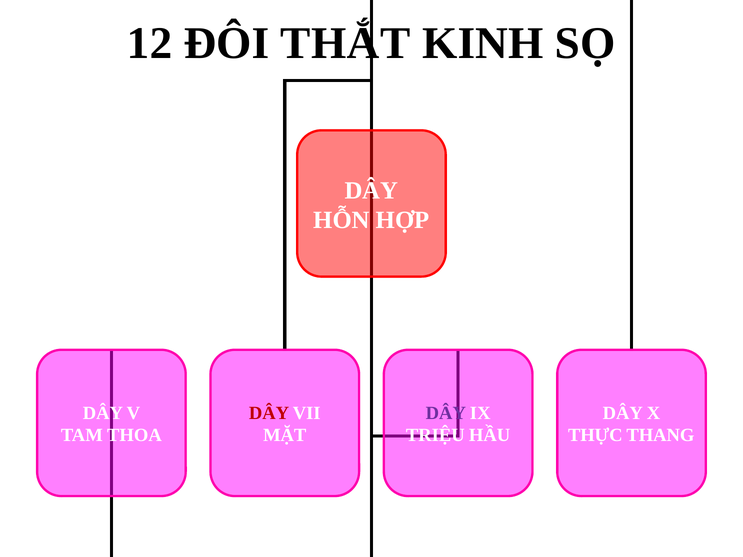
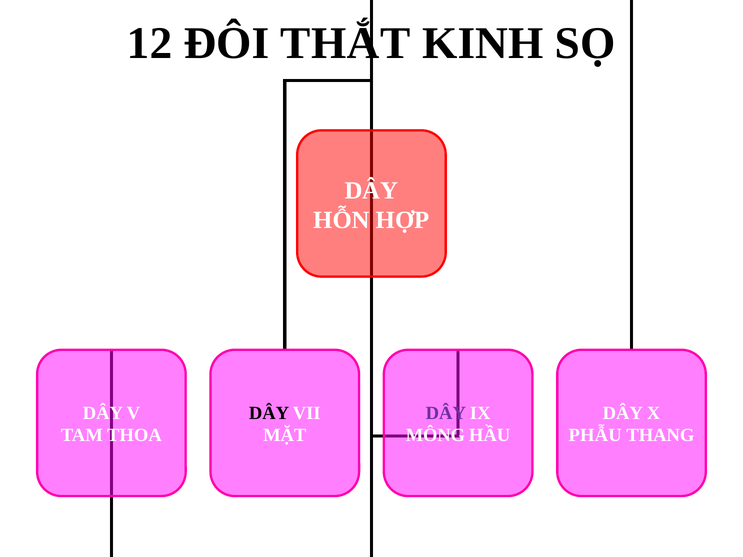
DÂY colour: red -> black (269, 413)
TRIỆU: TRIỆU -> MÔNG (435, 436)
THỰC: THỰC -> PHẪU (595, 436)
